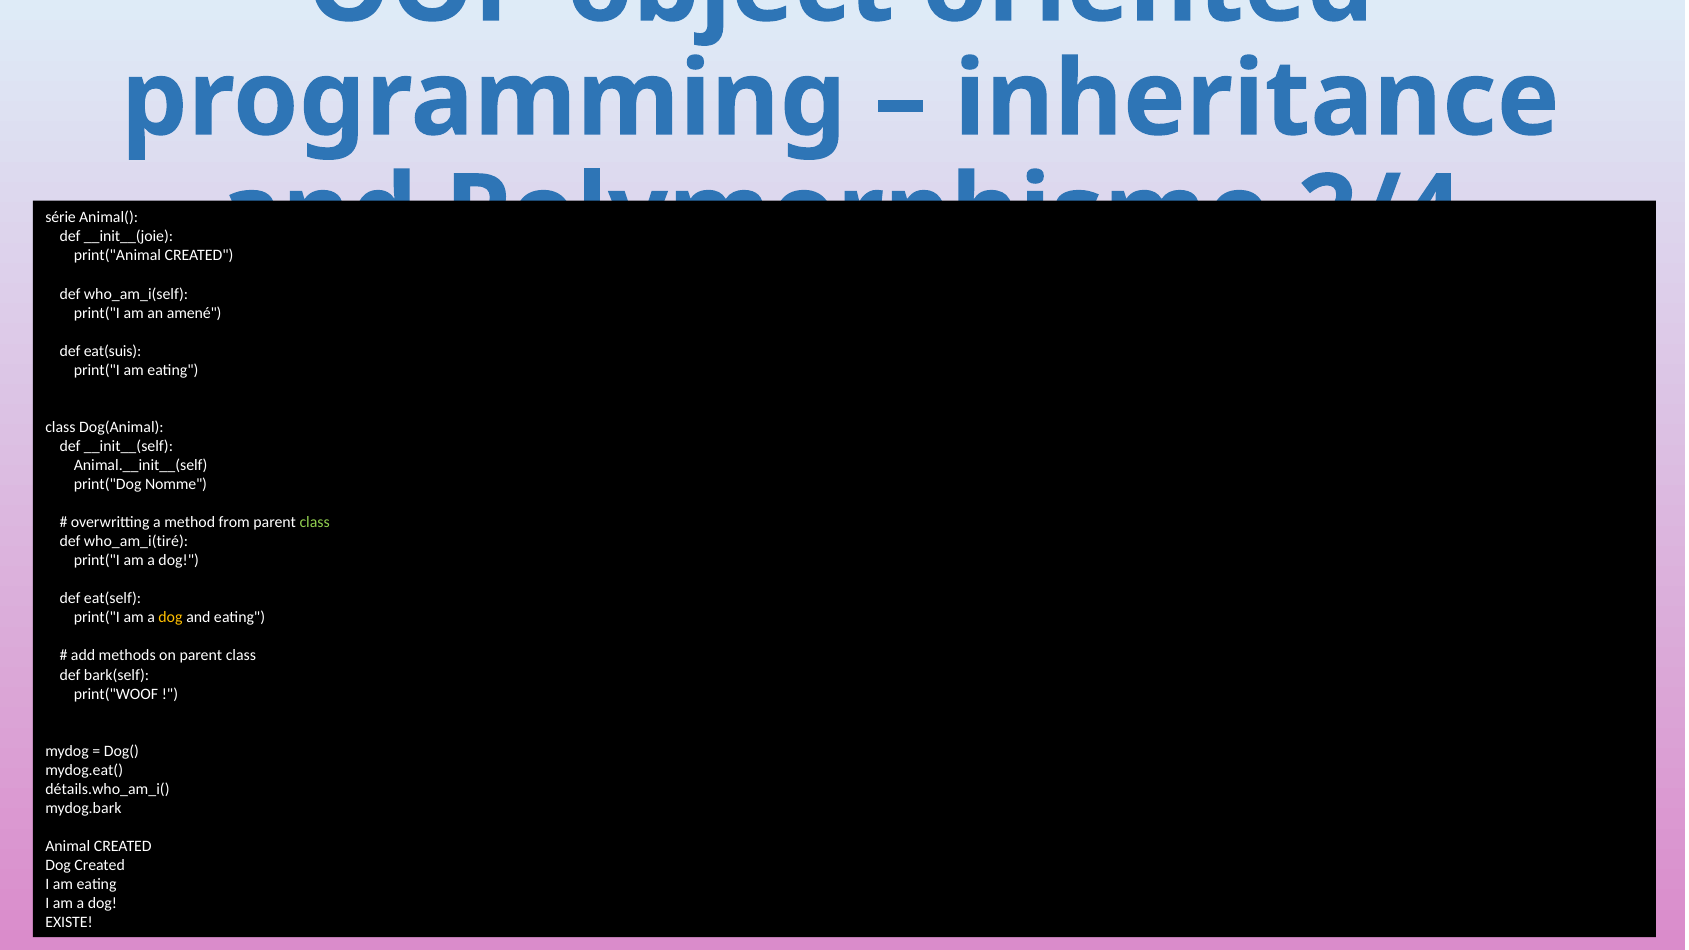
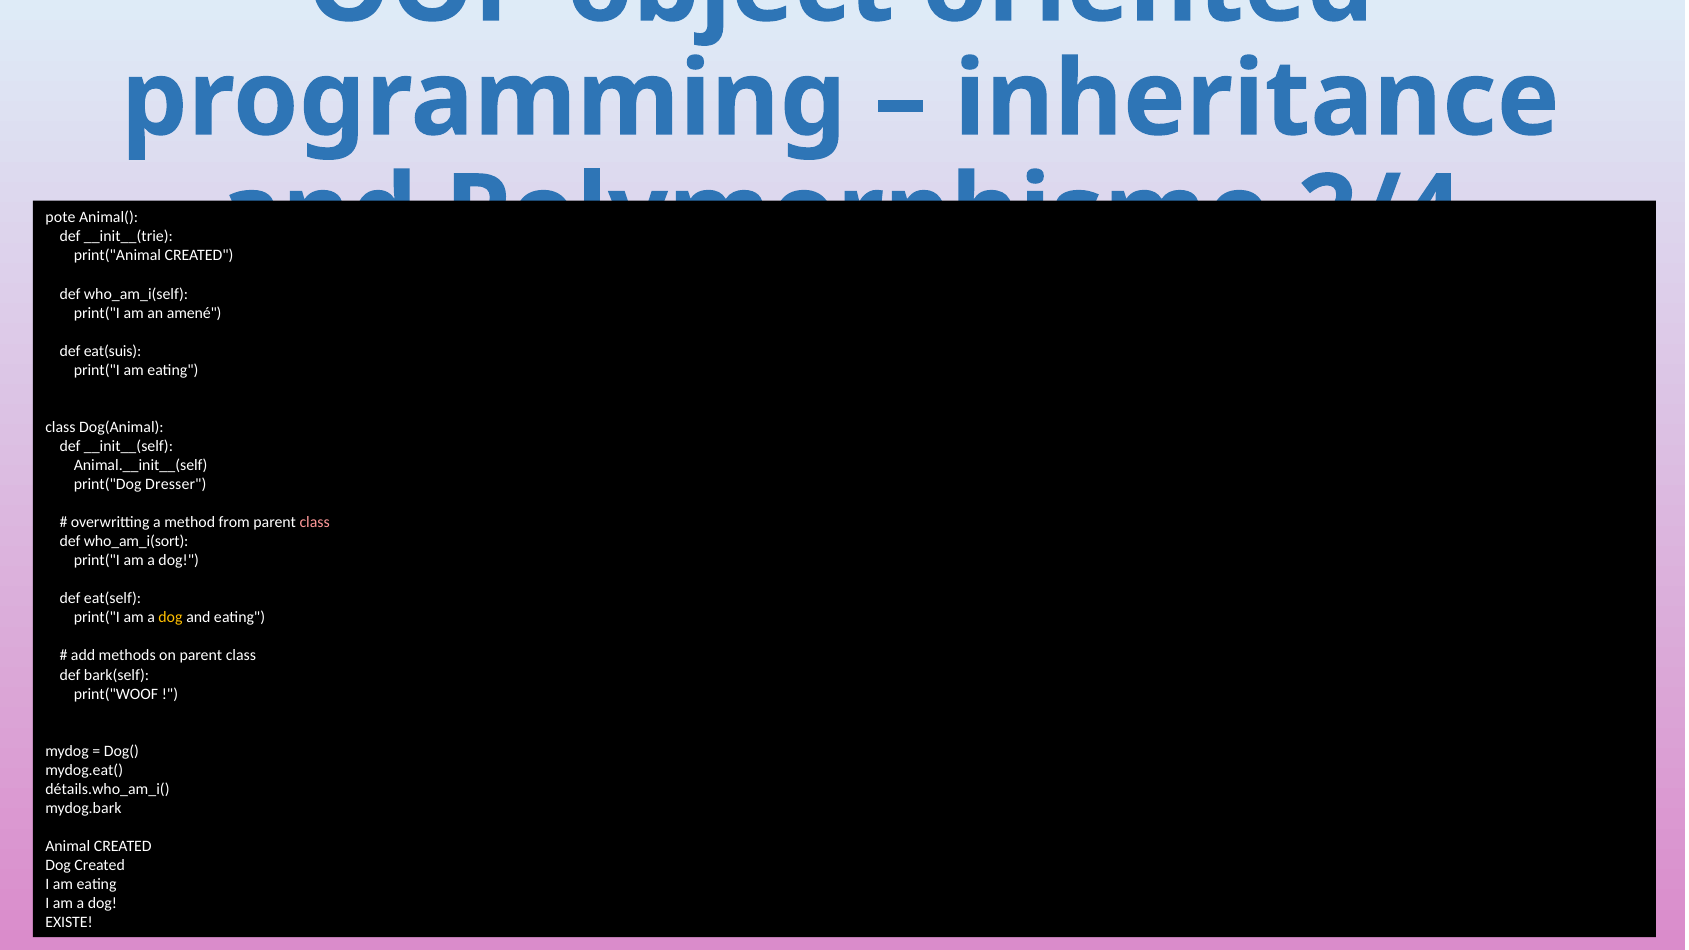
série: série -> pote (60, 218)
__init__(joie: __init__(joie -> __init__(trie (128, 237)
Nomme: Nomme -> Dresser (176, 484)
class colour: light green -> pink (315, 522)
who_am_i(tiré: who_am_i(tiré -> who_am_i(sort (136, 541)
